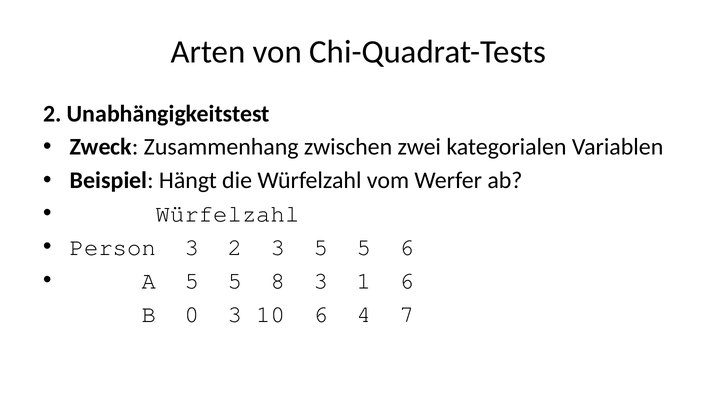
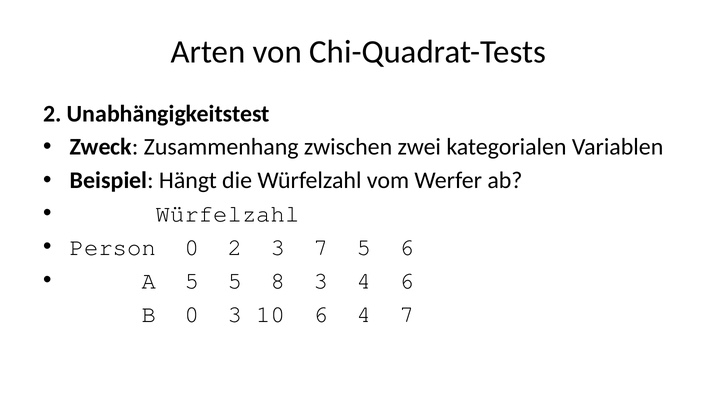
Person 3: 3 -> 0 (192, 248)
3 5: 5 -> 7 (321, 248)
3 1: 1 -> 4 (364, 281)
